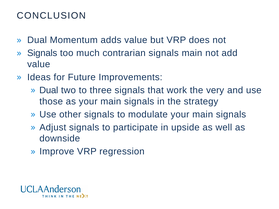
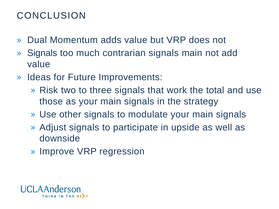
Dual: Dual -> Risk (49, 90)
very: very -> total (215, 90)
